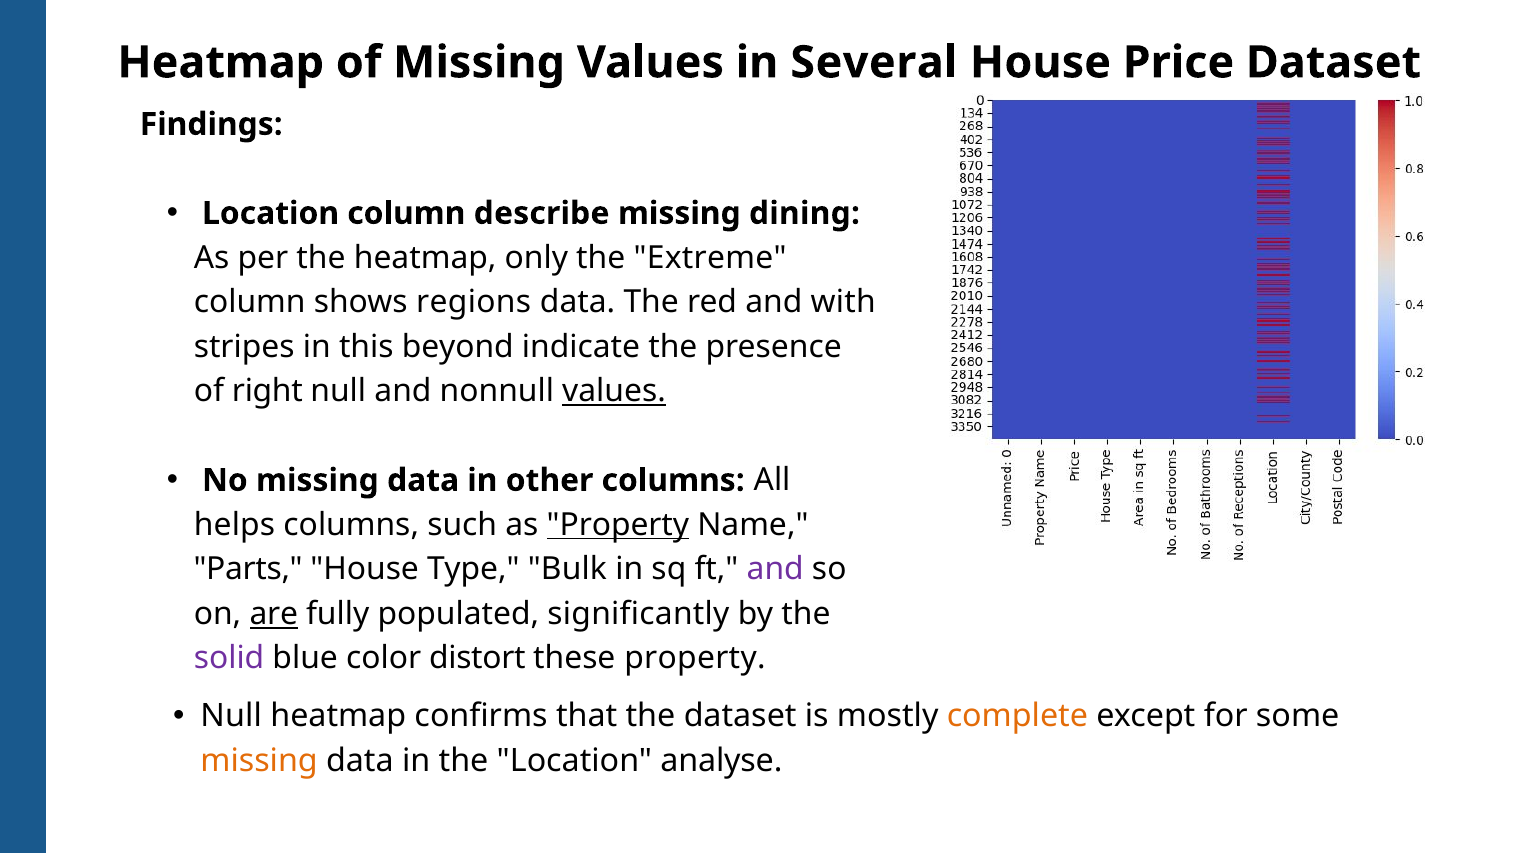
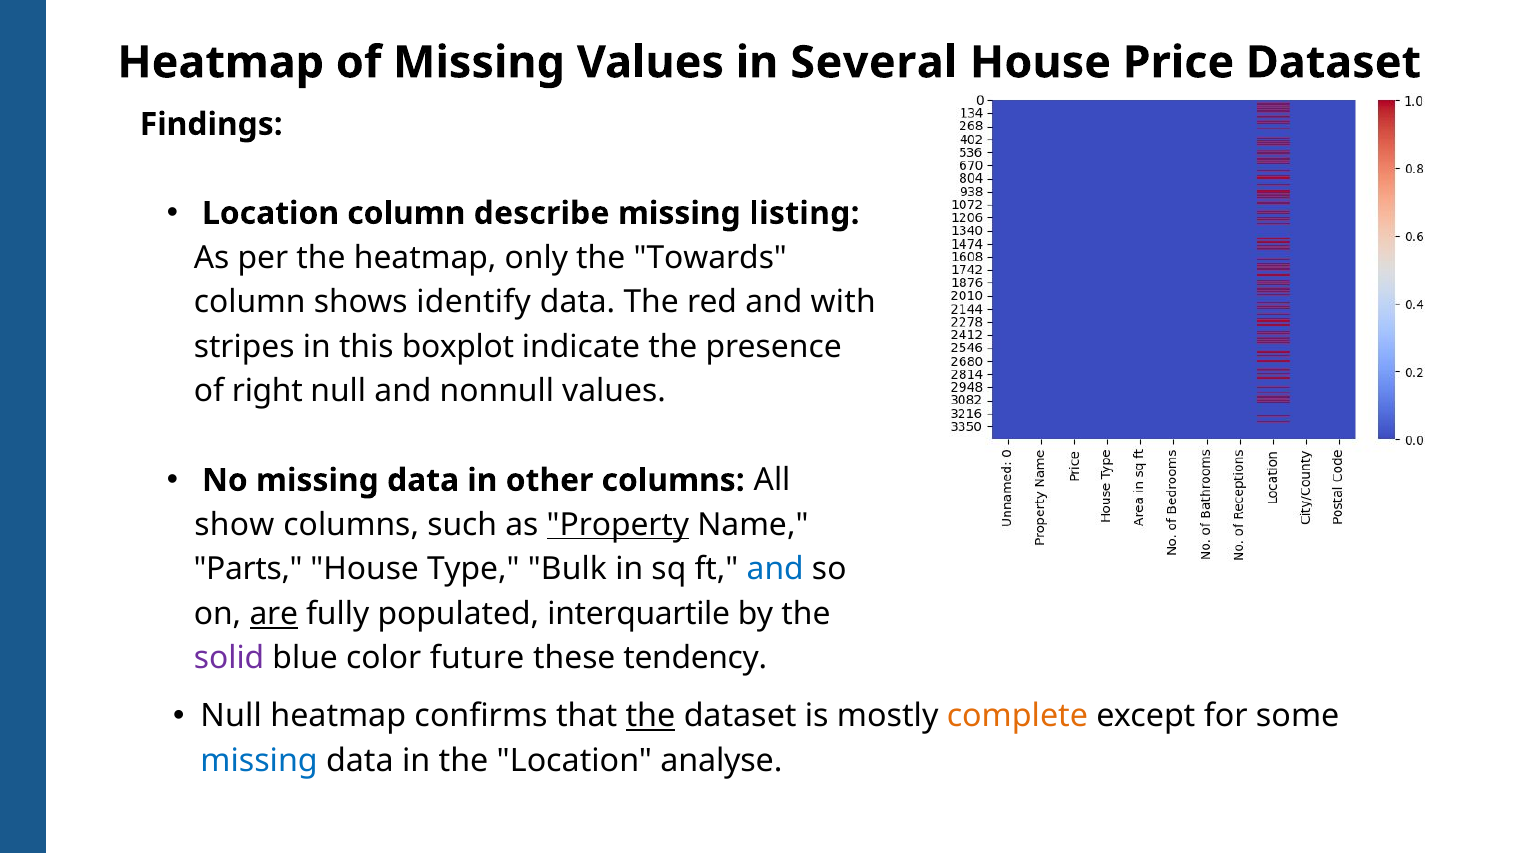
dining: dining -> listing (804, 213)
Extreme: Extreme -> Towards (710, 258)
regions: regions -> identify (474, 302)
beyond: beyond -> boxplot (458, 347)
values underline: present -> none (614, 391)
helps: helps -> show (234, 525)
and colour: purple -> blue (775, 570)
significantly: significantly -> interquartile (639, 614)
distort: distort -> future (477, 659)
these property: property -> tendency (695, 659)
the underline: none -> present (650, 716)
missing colour: orange -> blue (259, 761)
